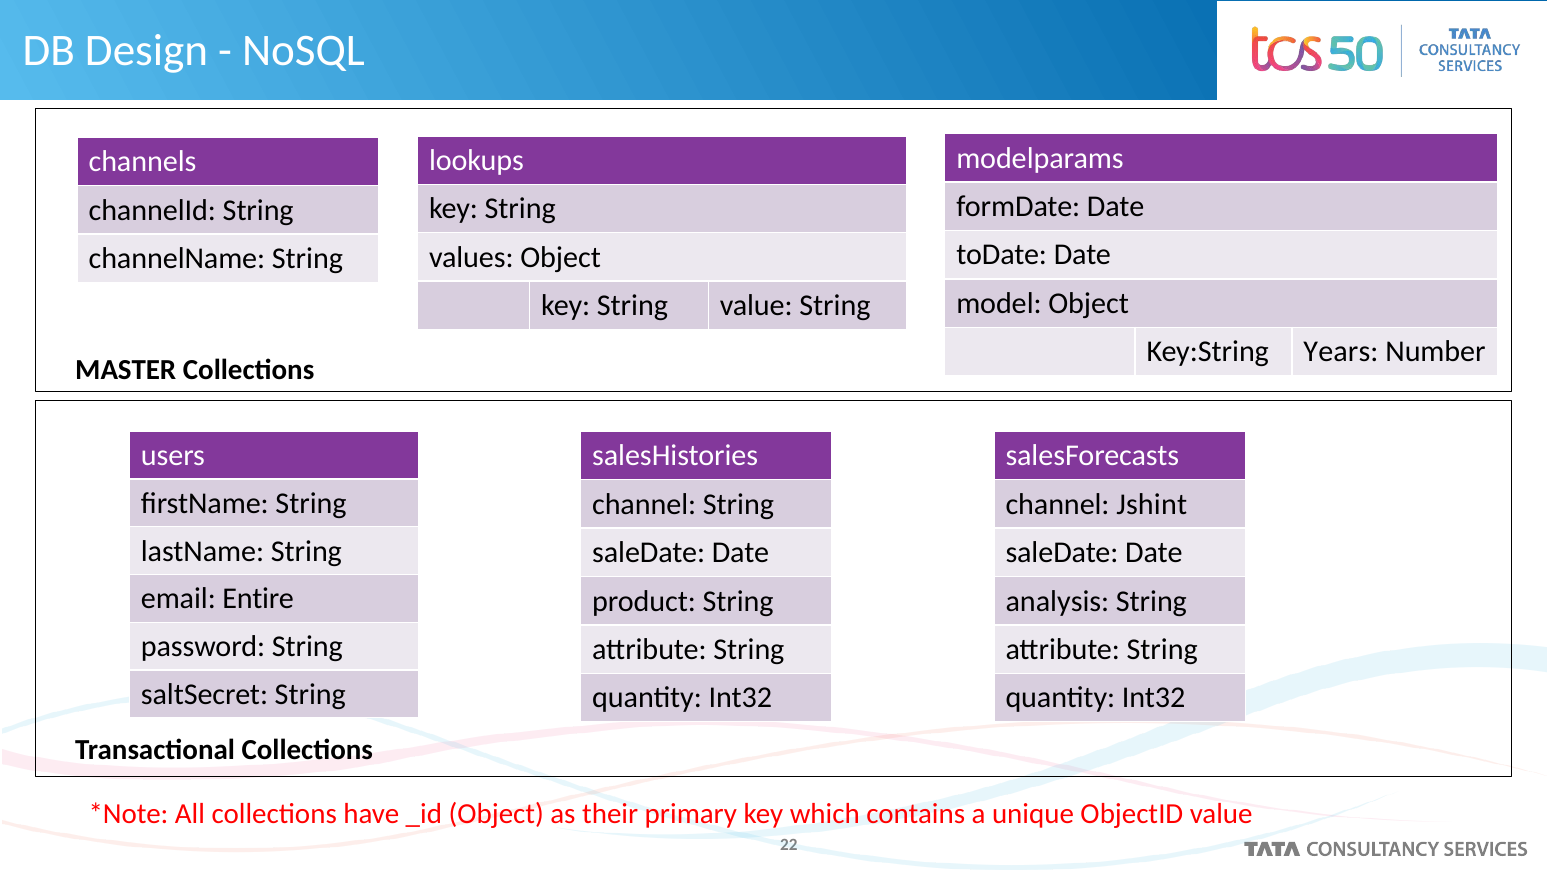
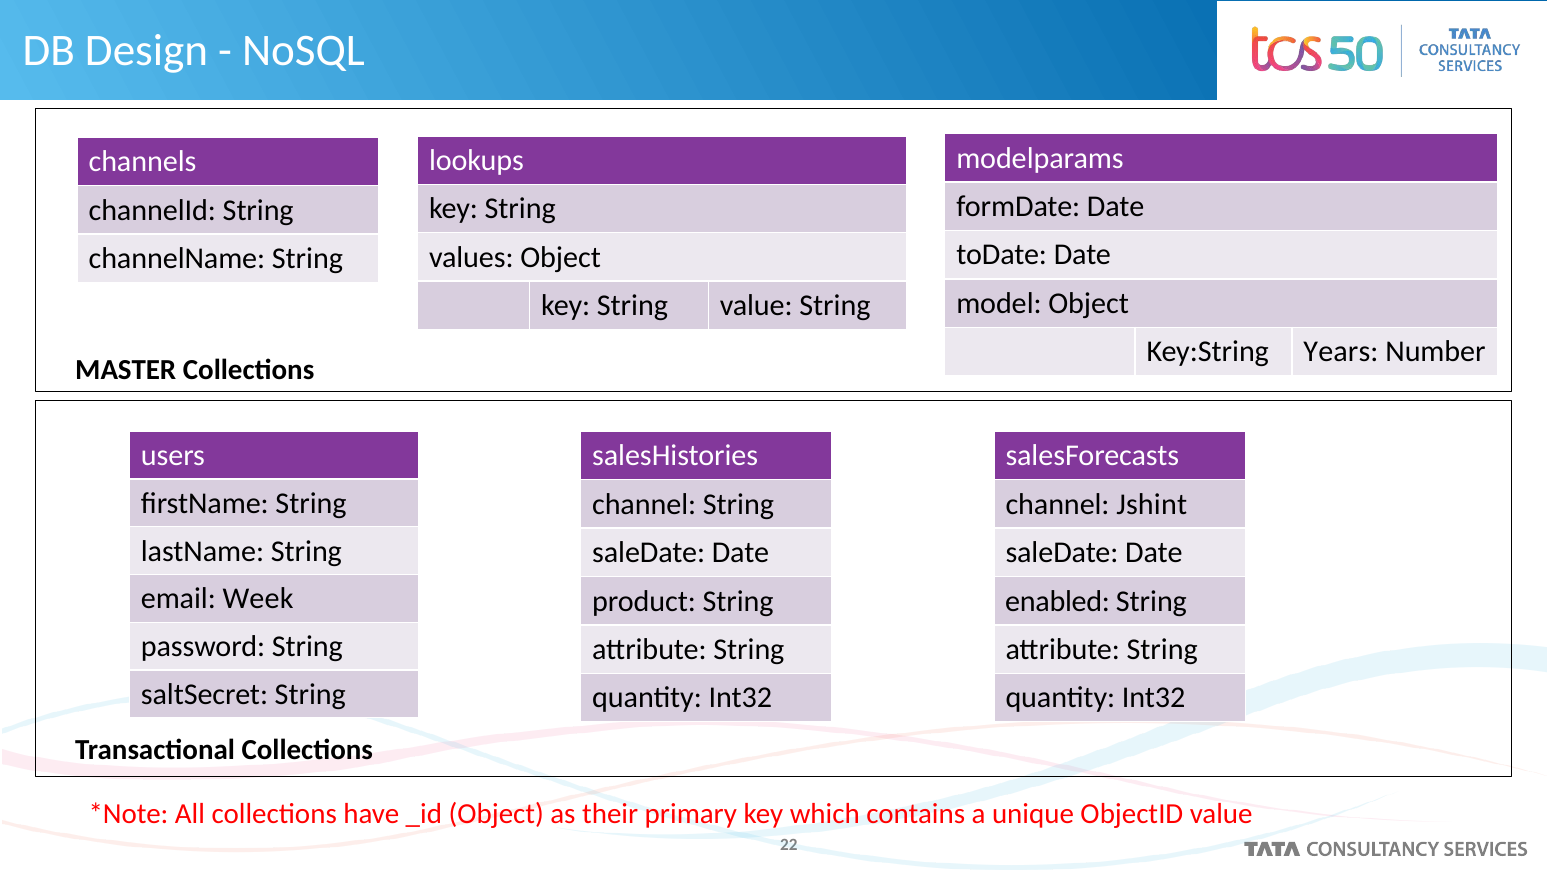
Entire: Entire -> Week (258, 599)
analysis: analysis -> enabled (1058, 601)
